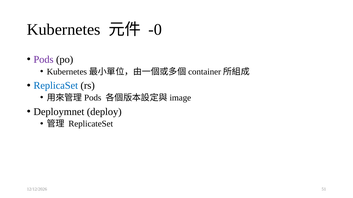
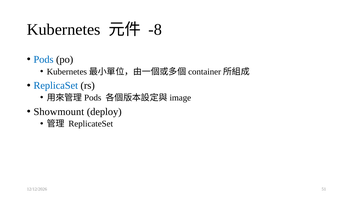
-0: -0 -> -8 (155, 30)
Pods colour: purple -> blue (44, 60)
Deploymnet: Deploymnet -> Showmount (59, 112)
